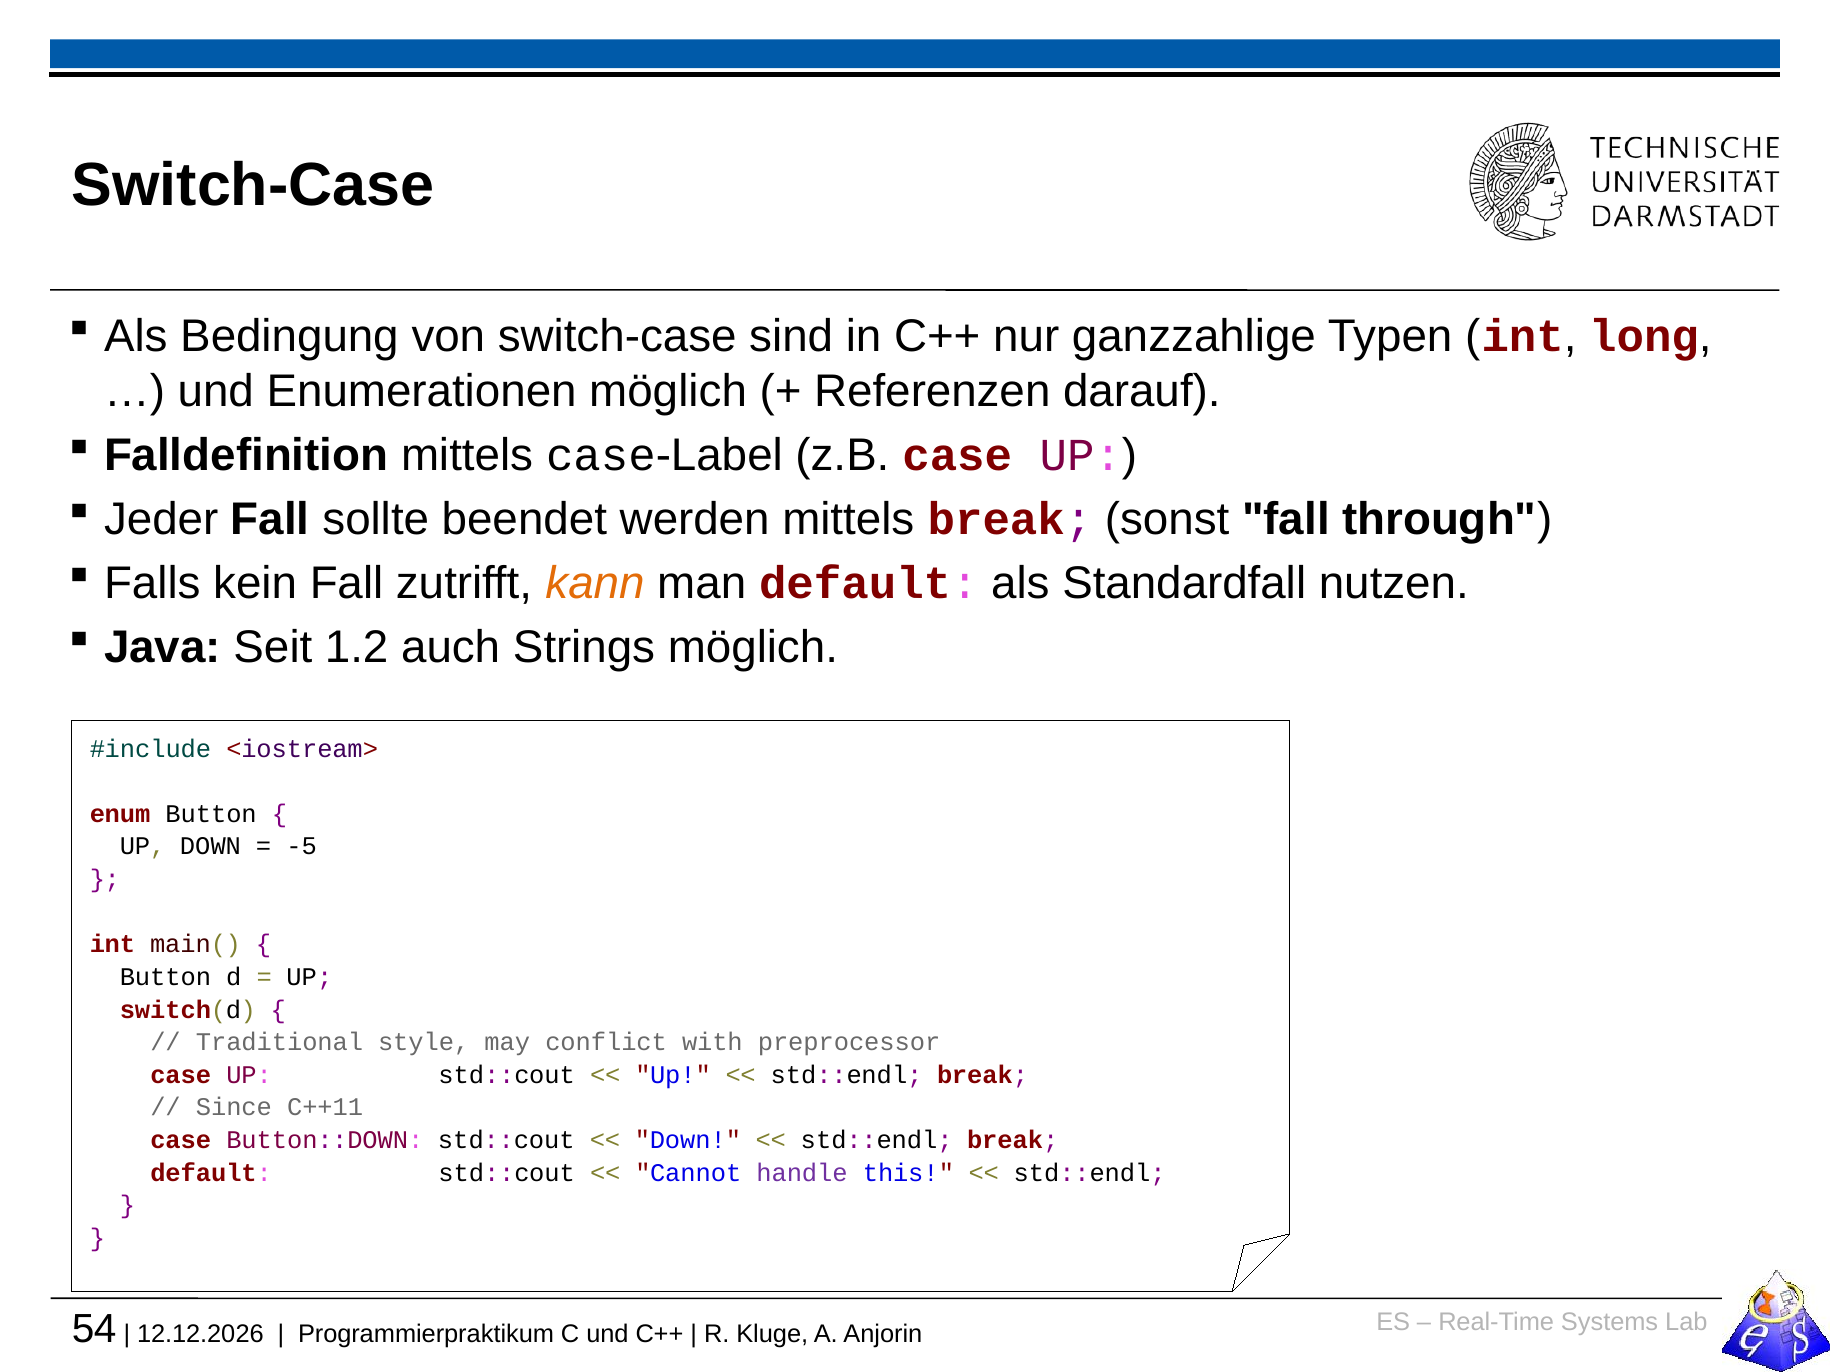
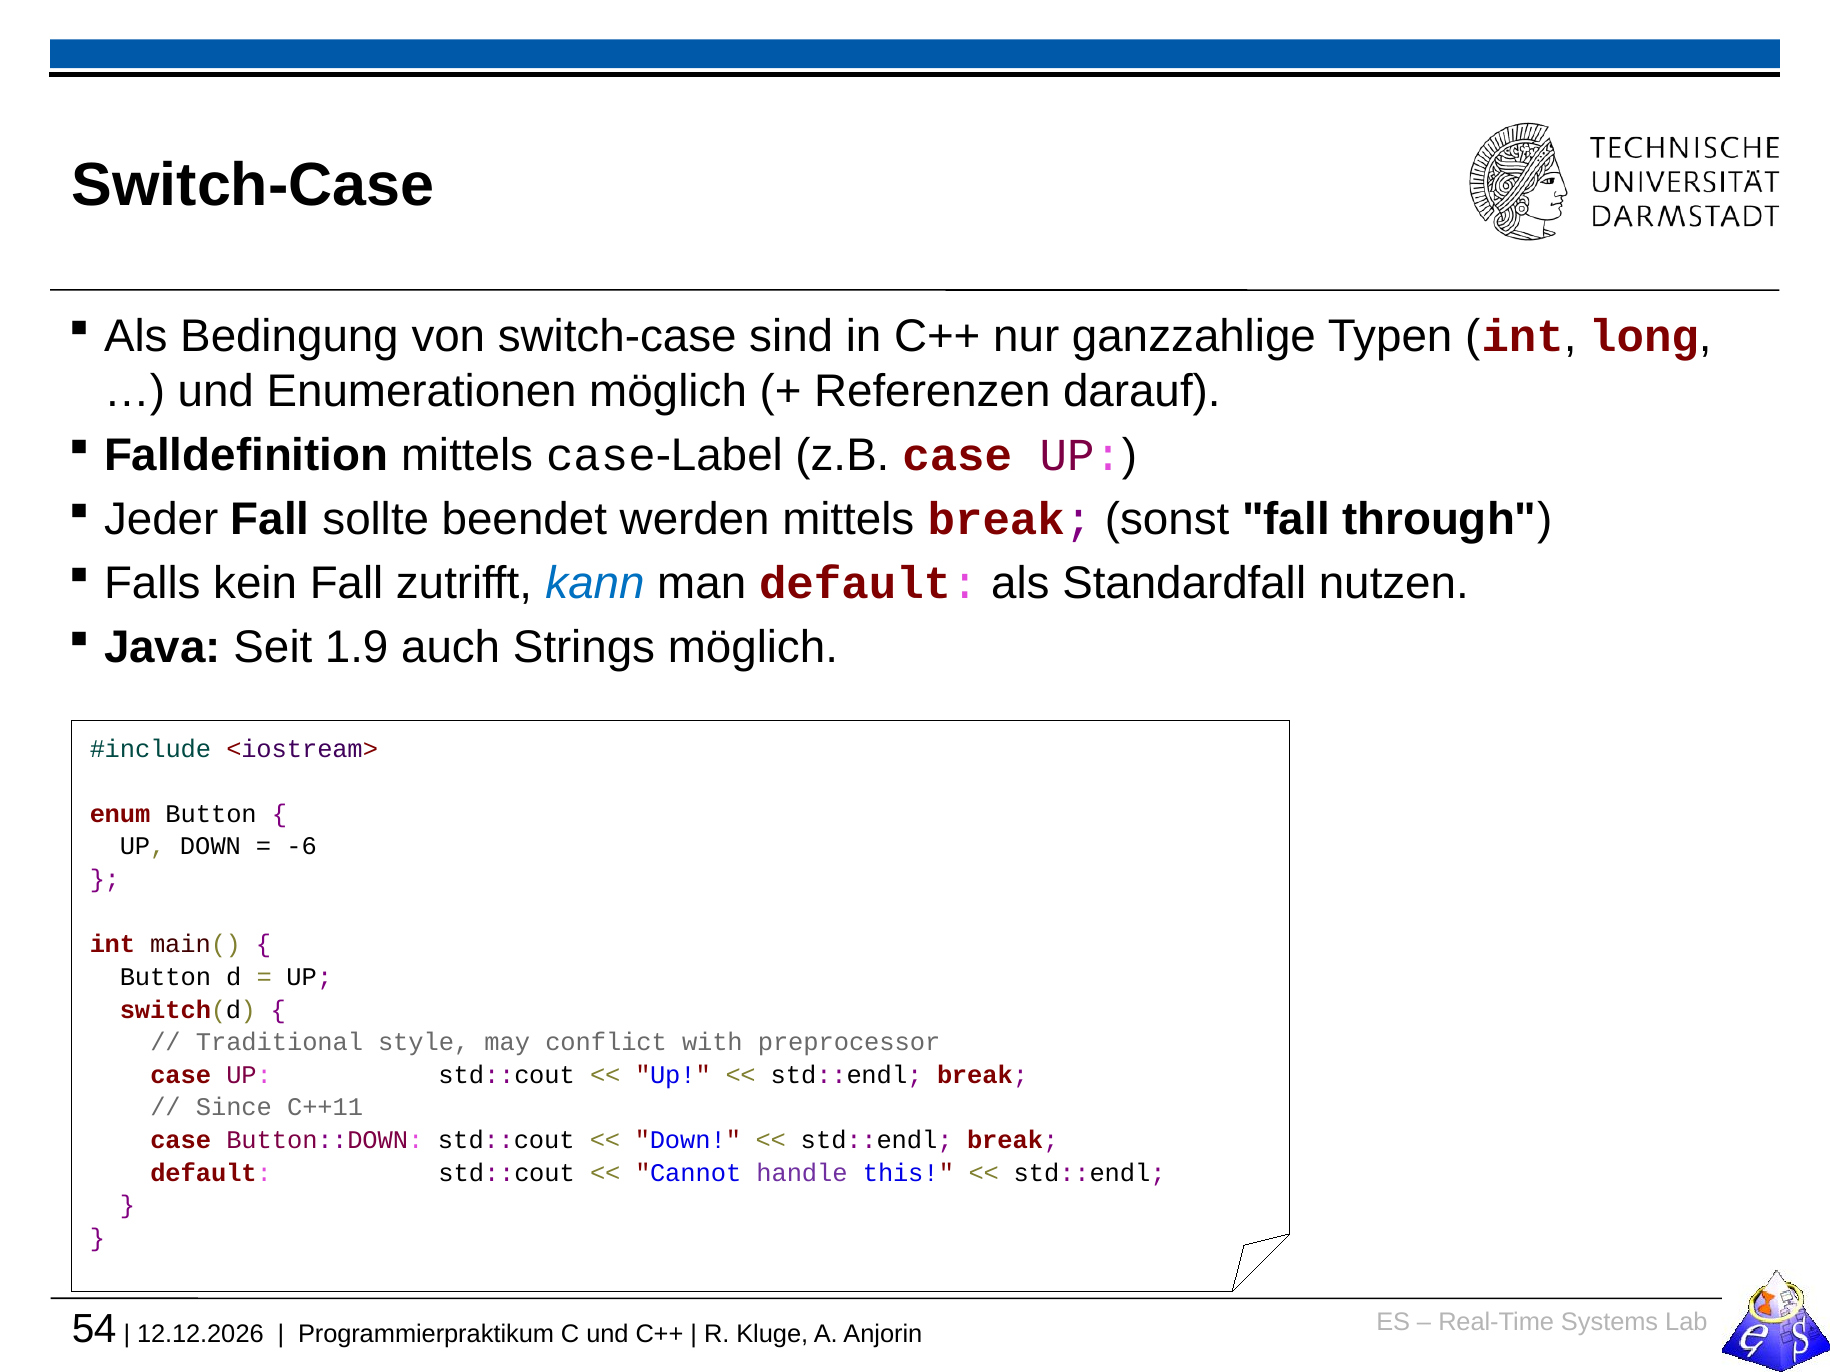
kann colour: orange -> blue (595, 584)
1.2: 1.2 -> 1.9 (357, 648)
-5: -5 -> -6 (302, 847)
